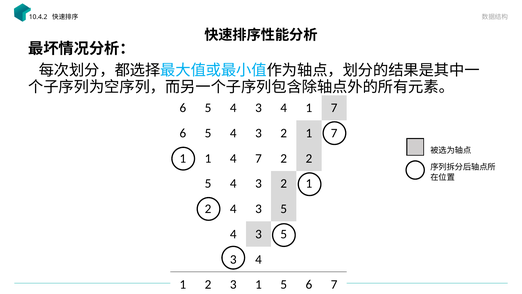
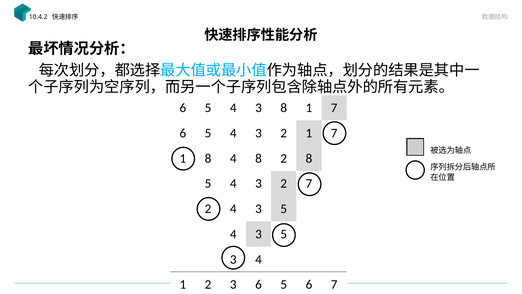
4 3 4: 4 -> 8 (284, 108)
1 1: 1 -> 8 (208, 158)
4 7: 7 -> 8 (258, 158)
2 2: 2 -> 8 (309, 158)
1: 1 -> 7 (309, 183)
3 1: 1 -> 6 (258, 284)
